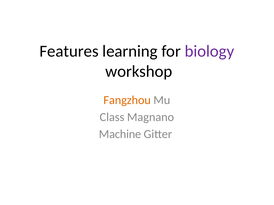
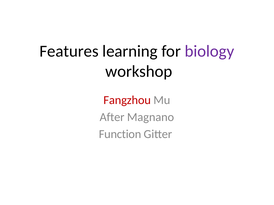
Fangzhou colour: orange -> red (127, 100)
Class: Class -> After (112, 117)
Machine: Machine -> Function (120, 135)
